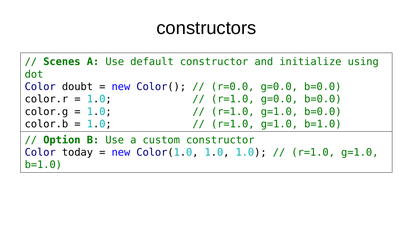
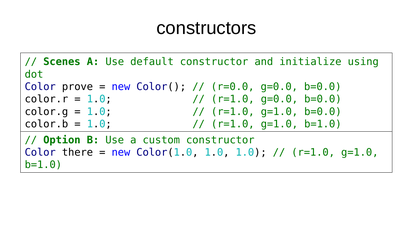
doubt: doubt -> prove (77, 86)
today: today -> there (77, 152)
